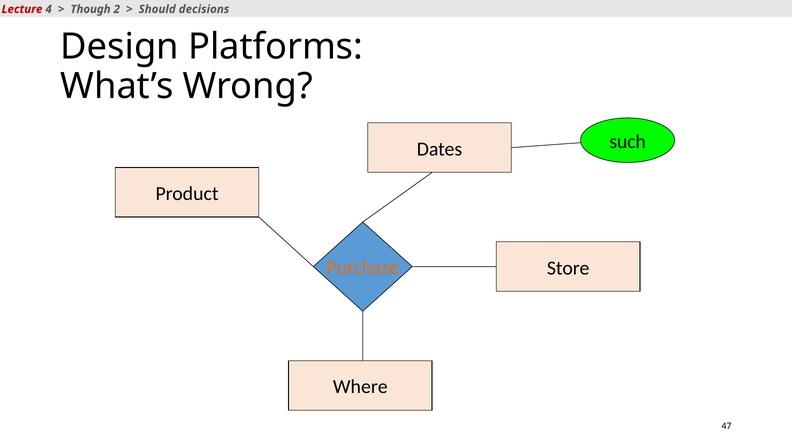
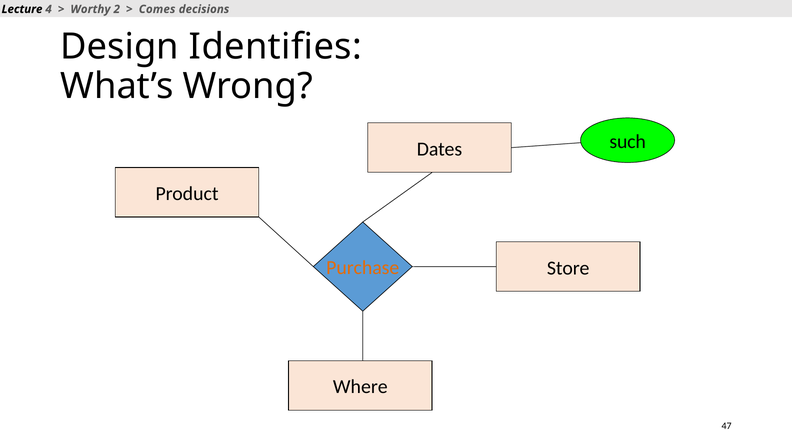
Lecture colour: red -> black (22, 9)
Though: Though -> Worthy (90, 9)
Should: Should -> Comes (157, 9)
Platforms: Platforms -> Identifies (275, 47)
